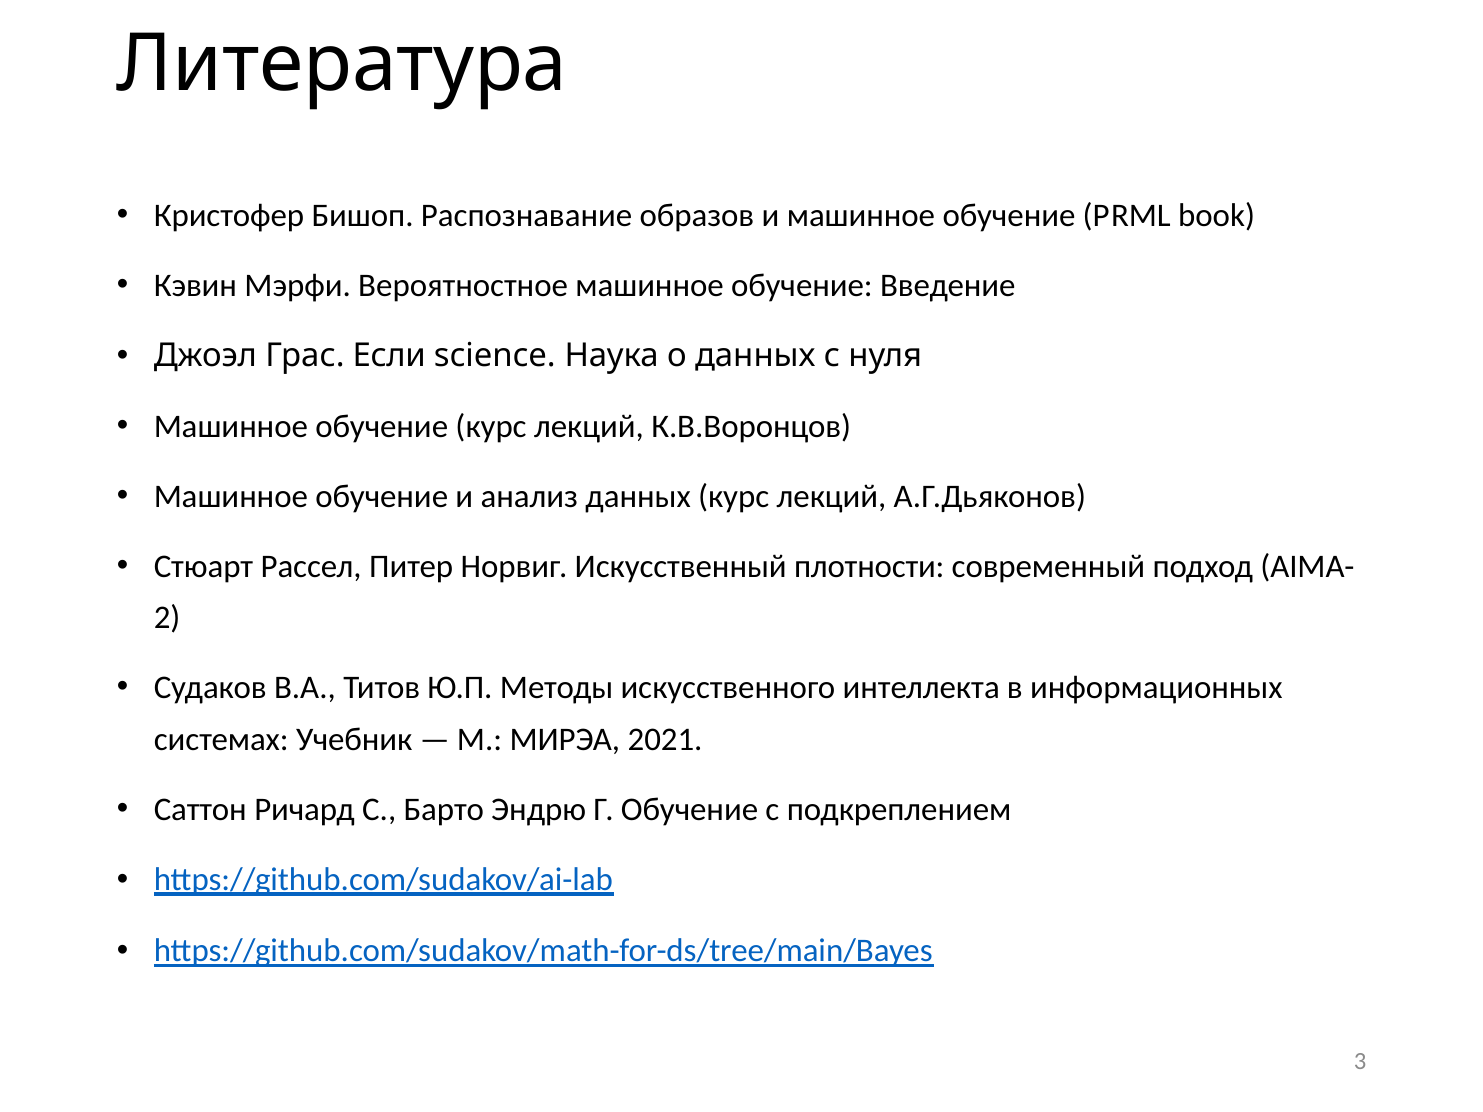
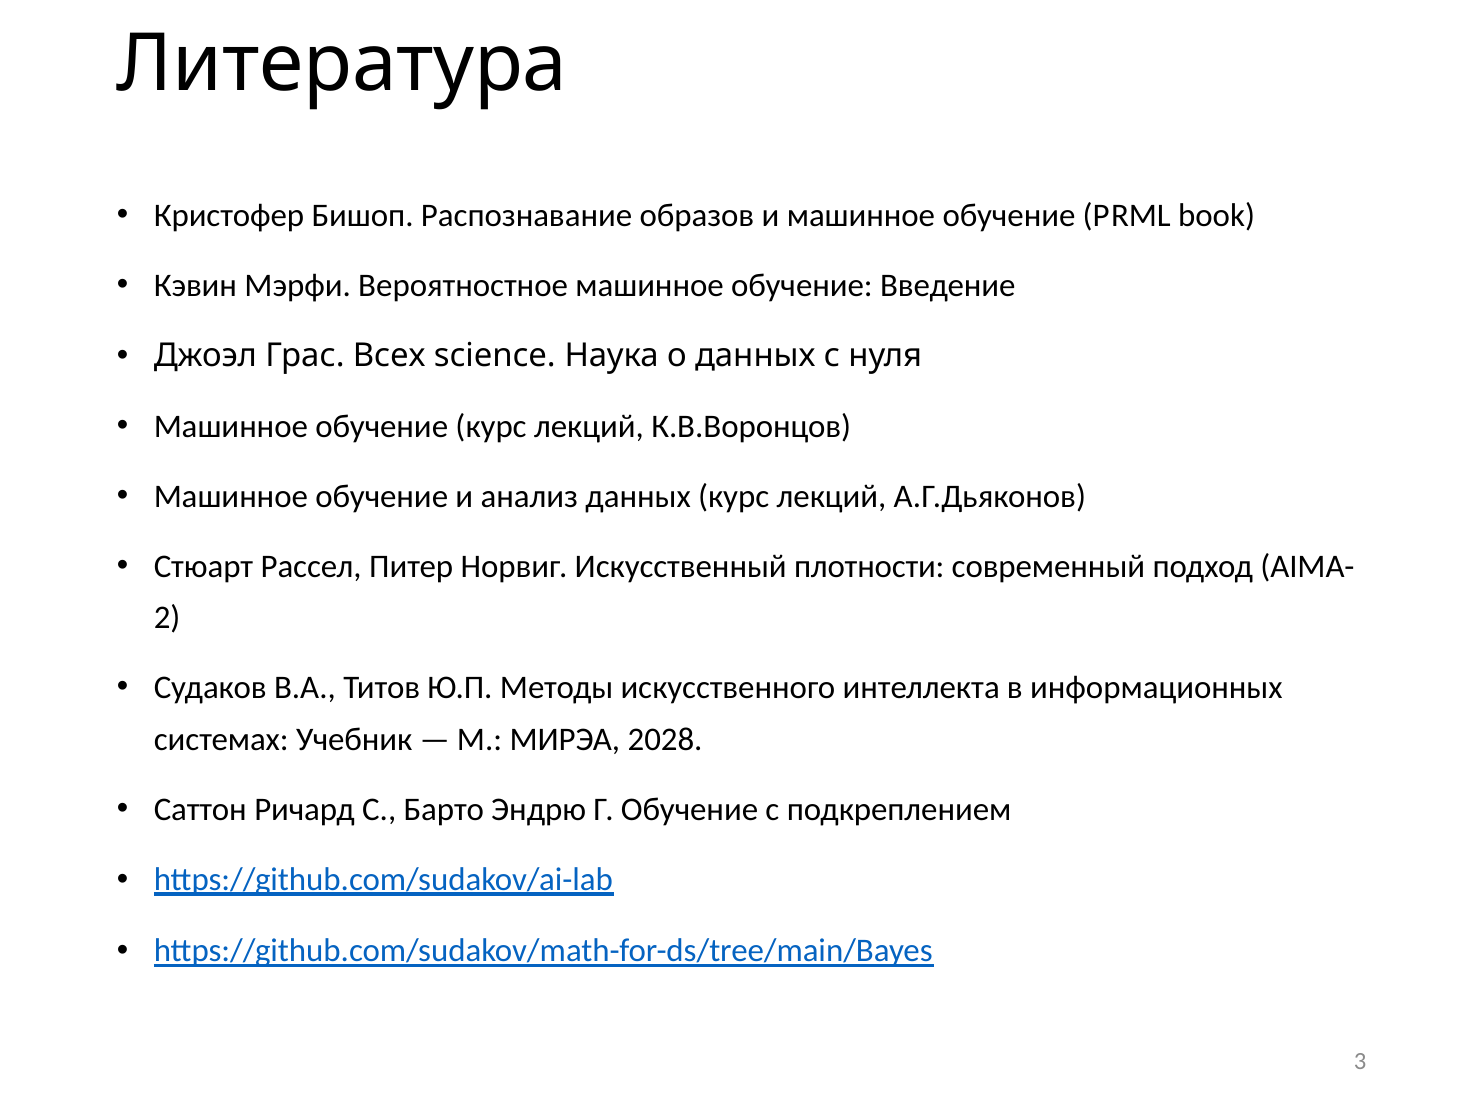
Если: Если -> Всех (389, 356)
2021: 2021 -> 2028 (665, 740)
